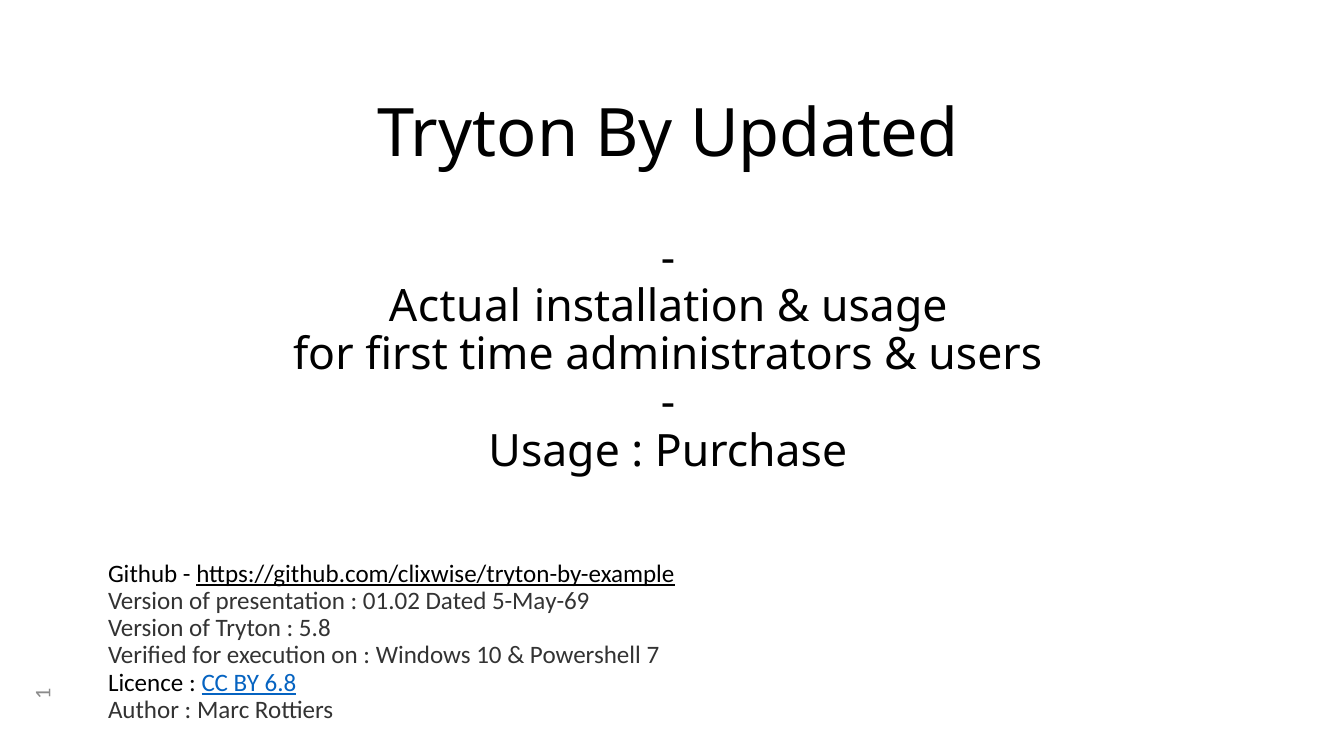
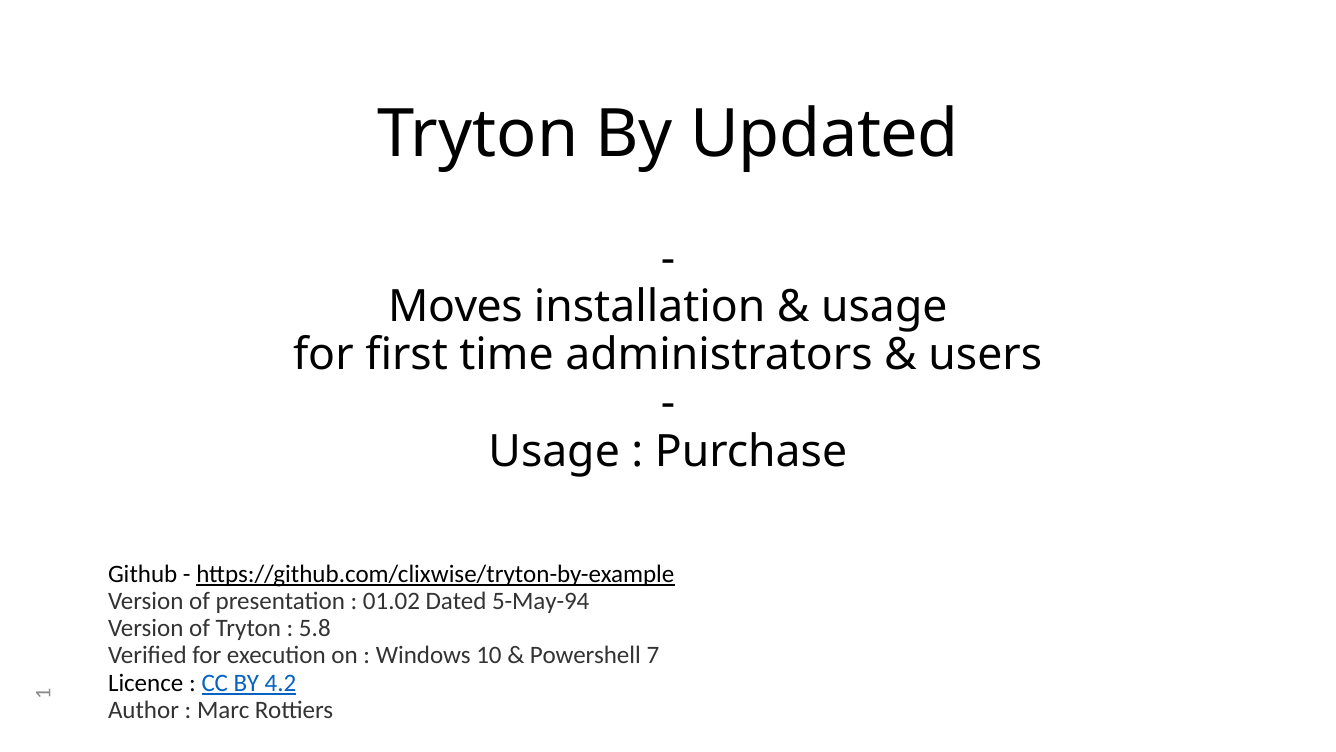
Actual: Actual -> Moves (455, 307)
5-May-69: 5-May-69 -> 5-May-94 (541, 601)
6.8: 6.8 -> 4.2 (280, 682)
